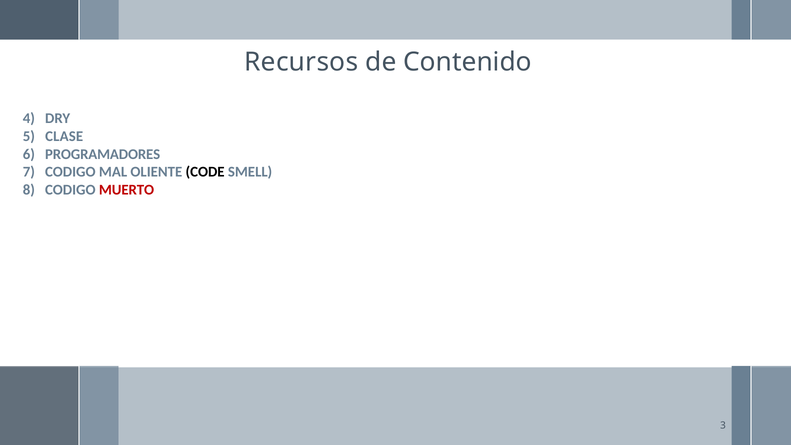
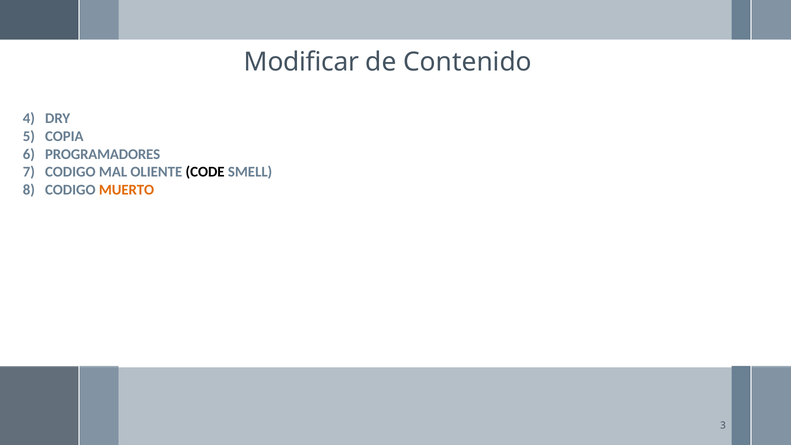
Recursos: Recursos -> Modificar (301, 62)
CLASE: CLASE -> COPIA (64, 136)
MUERTO colour: red -> orange (126, 190)
